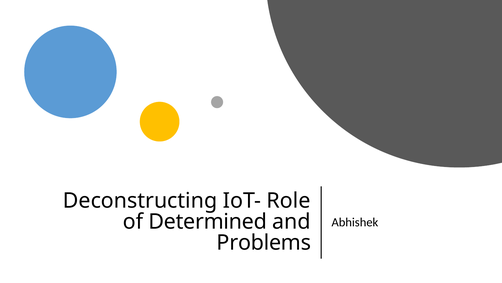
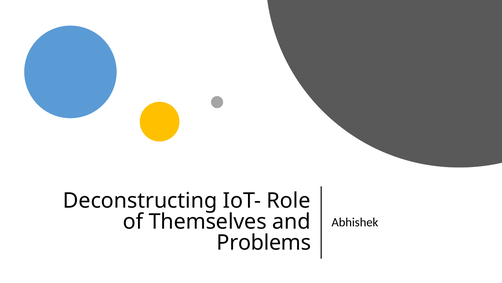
Determined: Determined -> Themselves (208, 221)
